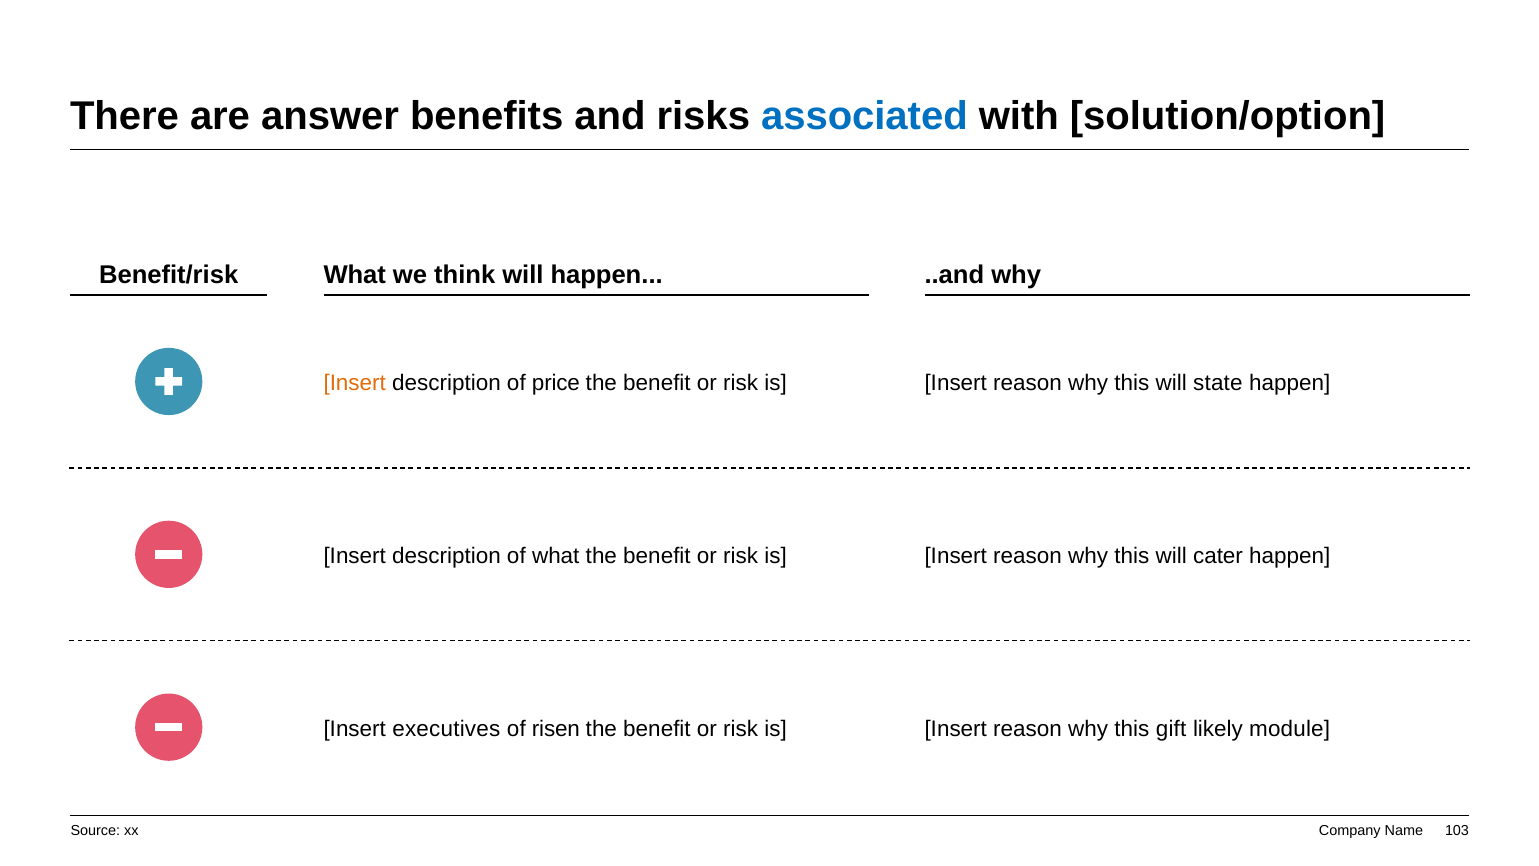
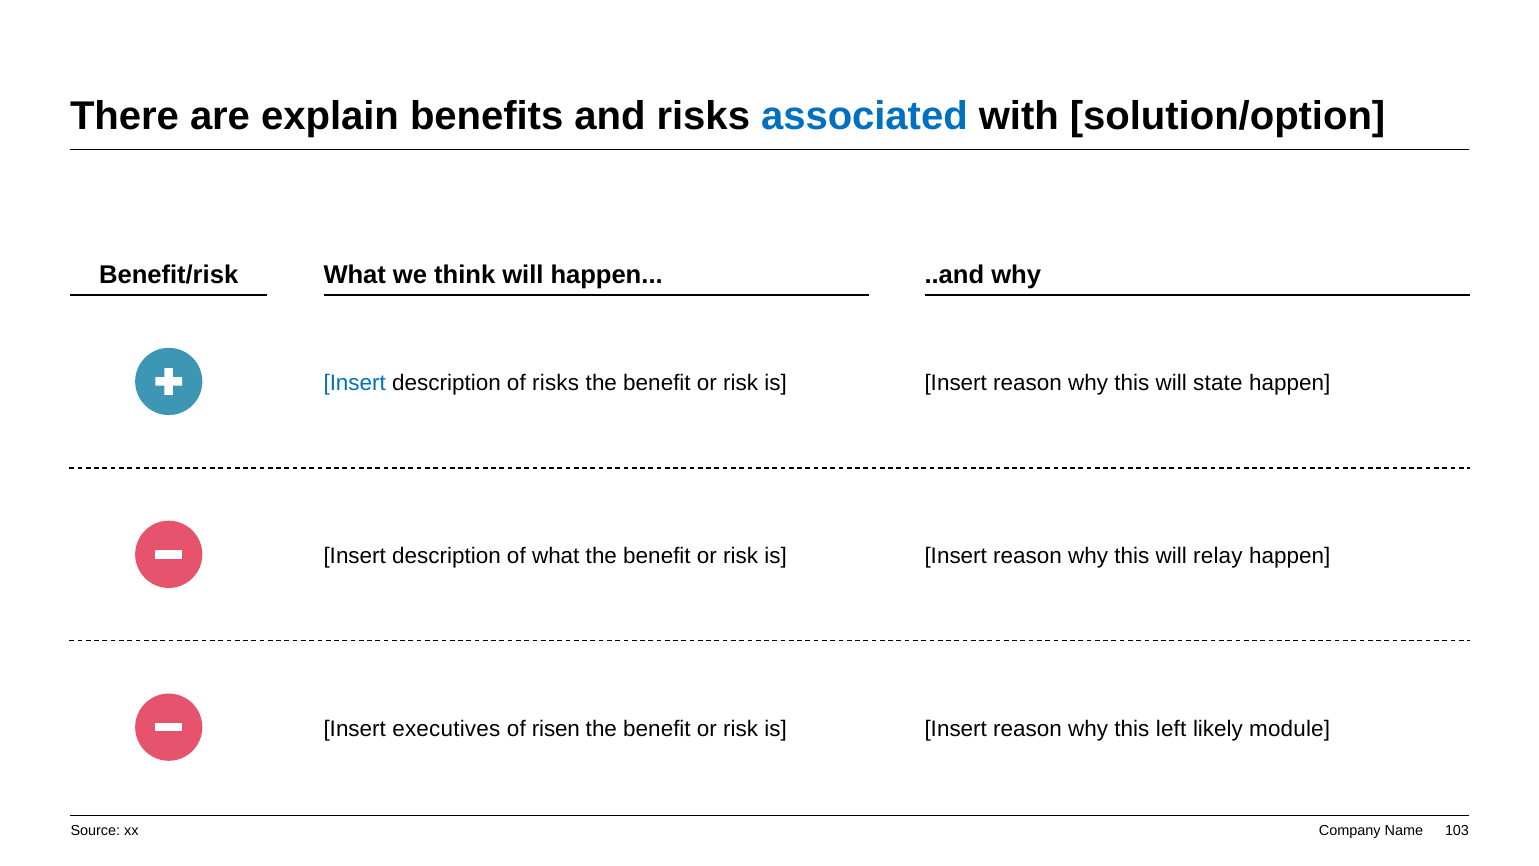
answer: answer -> explain (330, 116)
Insert colour: orange -> blue (355, 383)
of price: price -> risks (556, 383)
cater: cater -> relay (1218, 556)
gift: gift -> left (1171, 728)
